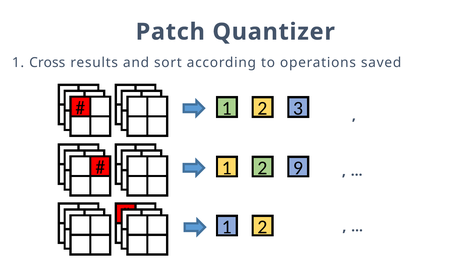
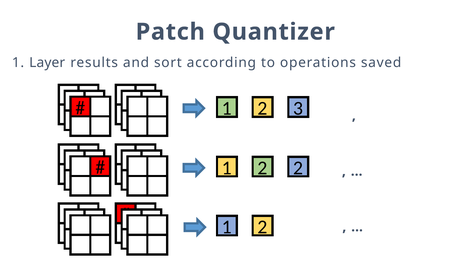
Cross: Cross -> Layer (47, 63)
9: 9 -> 2 (298, 168)
